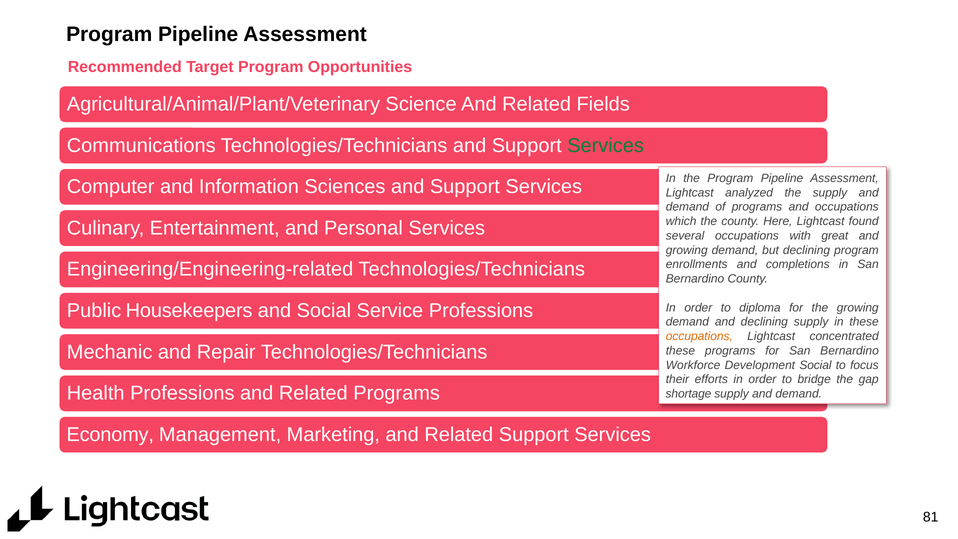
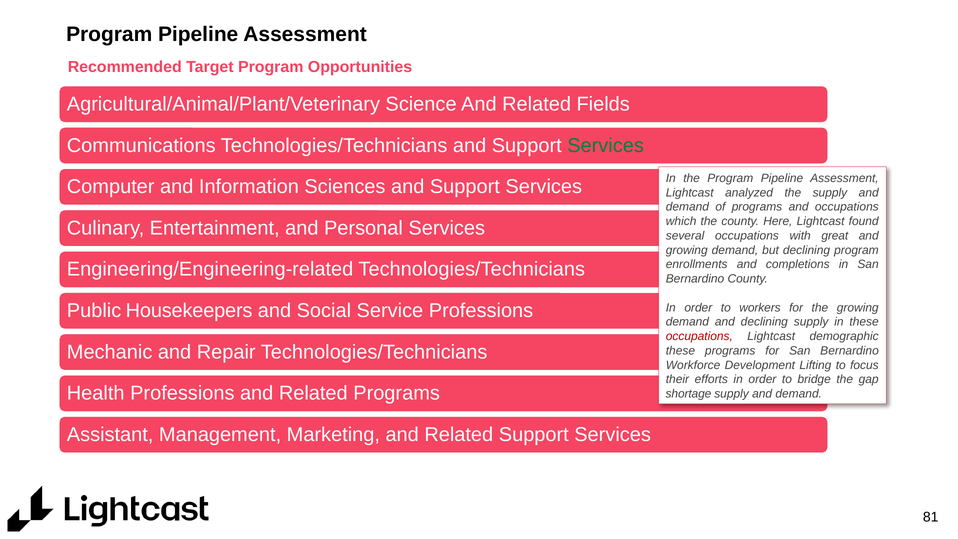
diploma: diploma -> workers (760, 308)
occupations colour: orange -> red (699, 336)
concentrated: concentrated -> demographic (844, 336)
Development Social: Social -> Lifting (815, 365)
Economy: Economy -> Assistant (110, 434)
